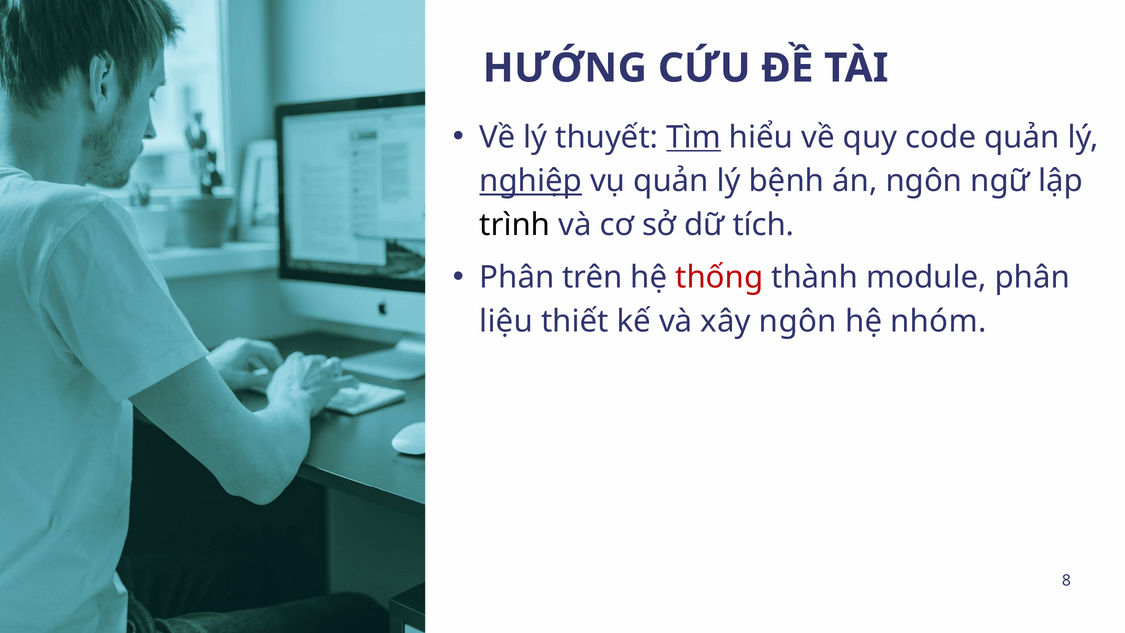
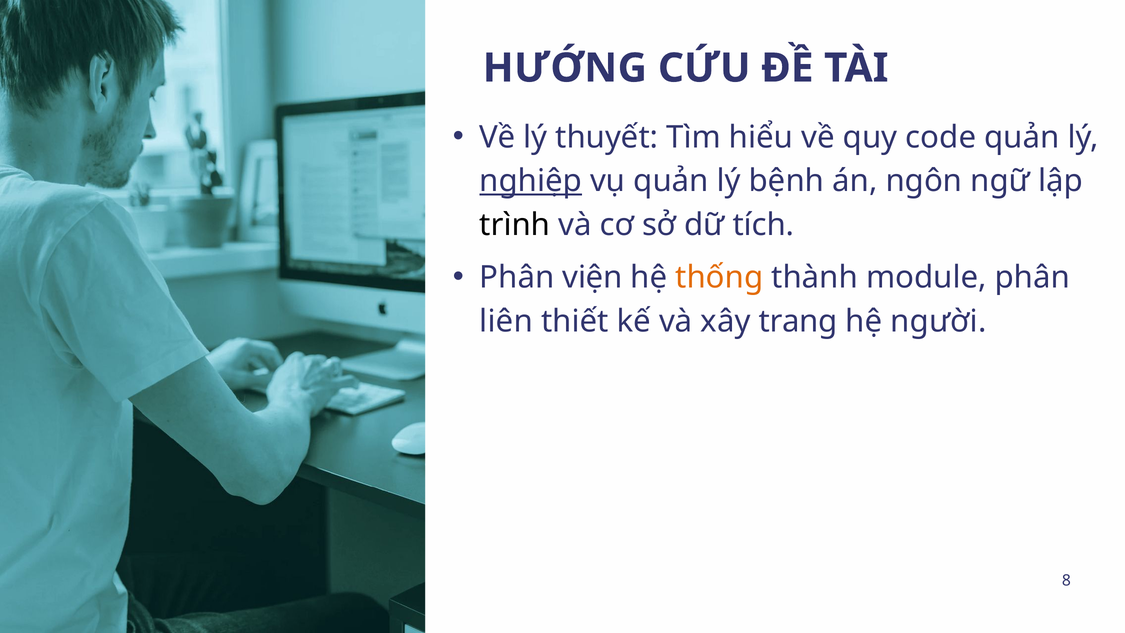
Tìm underline: present -> none (694, 137)
trên: trên -> viện (592, 278)
thống colour: red -> orange (719, 278)
liệu: liệu -> liên (506, 321)
xây ngôn: ngôn -> trang (798, 321)
nhóm: nhóm -> người (938, 321)
